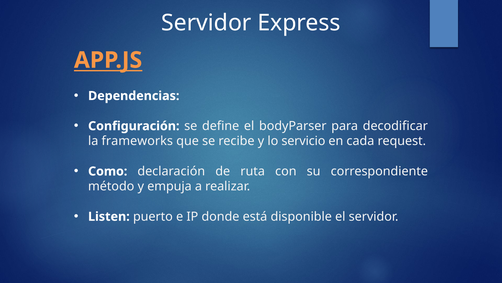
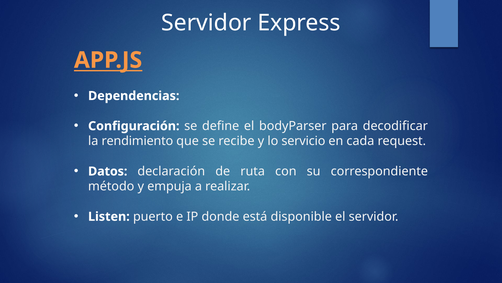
frameworks: frameworks -> rendimiento (137, 141)
Como: Como -> Datos (108, 171)
